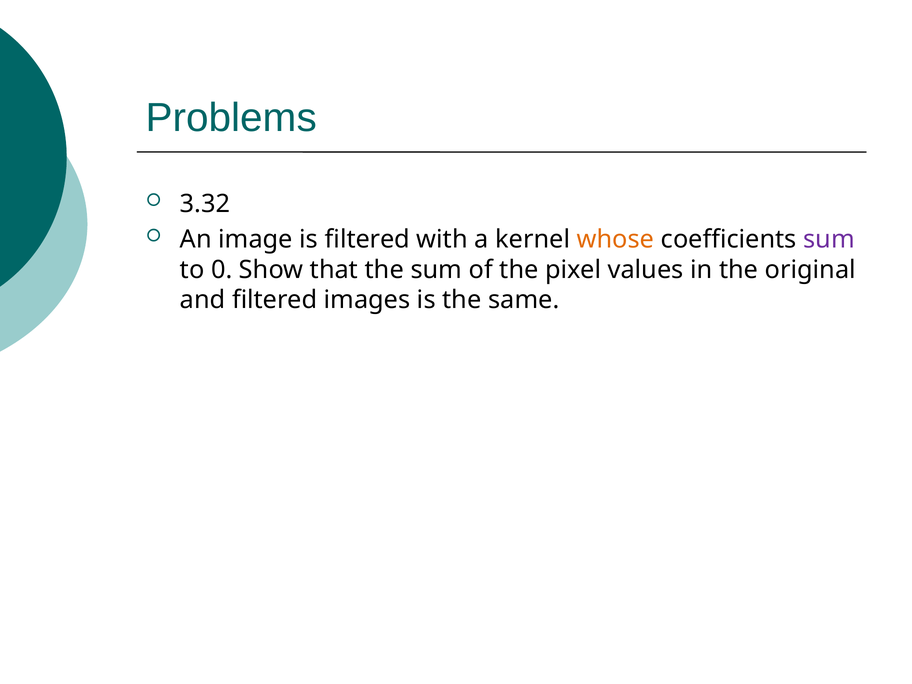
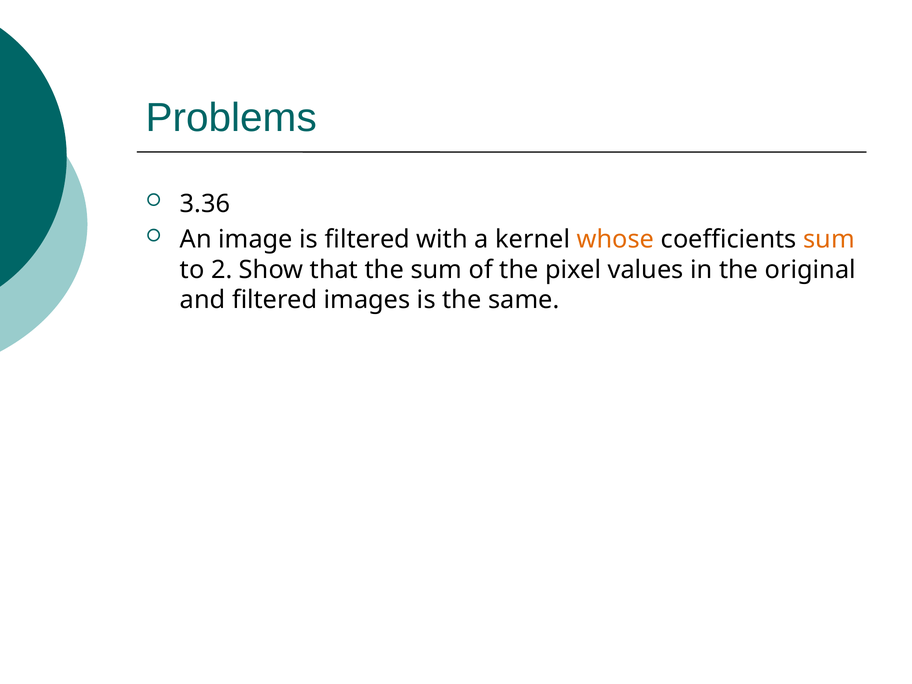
3.32: 3.32 -> 3.36 (205, 204)
sum colour: purple -> orange (829, 239)
0: 0 -> 2 (222, 270)
